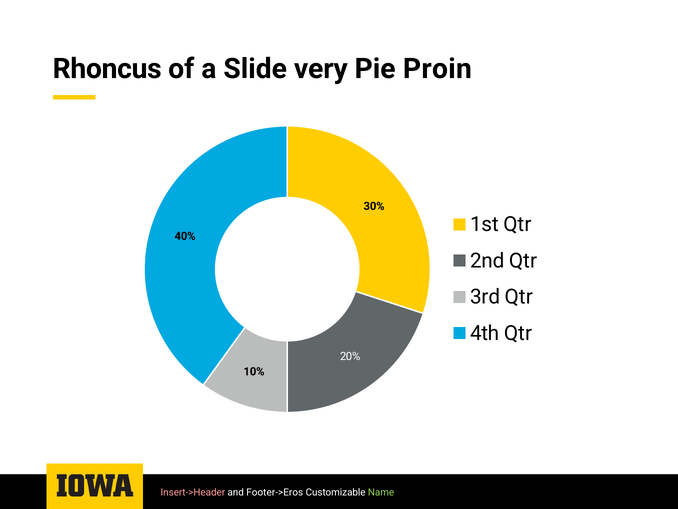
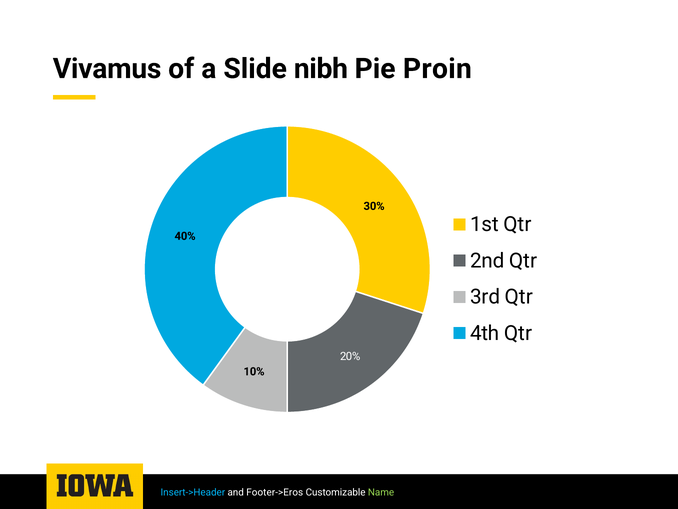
Rhoncus: Rhoncus -> Vivamus (107, 69)
very: very -> nibh (321, 69)
Insert->Header colour: pink -> light blue (193, 492)
